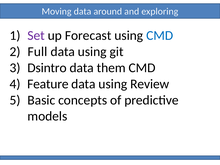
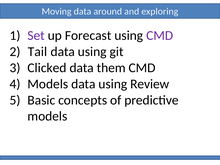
CMD colour: blue -> purple (160, 36)
Full: Full -> Tail (37, 52)
Dsintro: Dsintro -> Clicked (47, 68)
Feature: Feature -> Models (48, 84)
